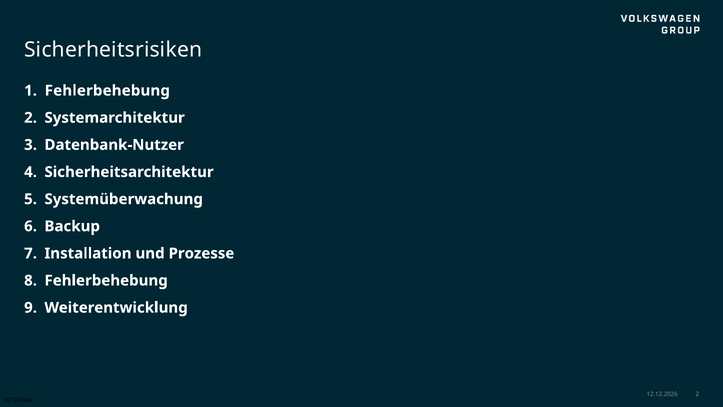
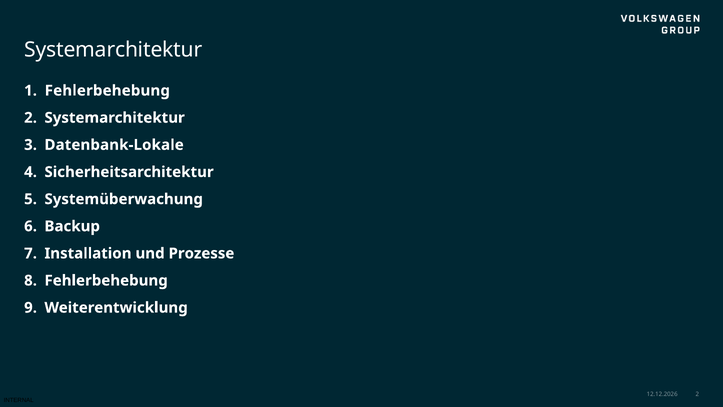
Sicherheitsrisiken: Sicherheitsrisiken -> Systemarchitektur (113, 50)
Datenbank-Nutzer: Datenbank-Nutzer -> Datenbank-Lokale (114, 145)
